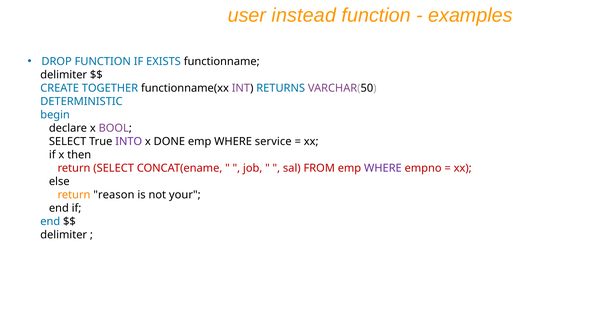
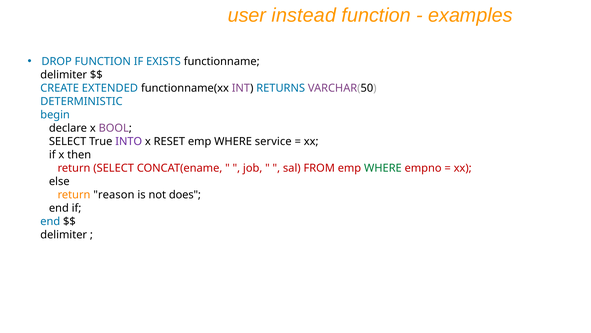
TOGETHER: TOGETHER -> EXTENDED (110, 88)
DONE: DONE -> RESET (169, 141)
WHERE colour: purple -> green (383, 168)
your: your -> does (185, 194)
